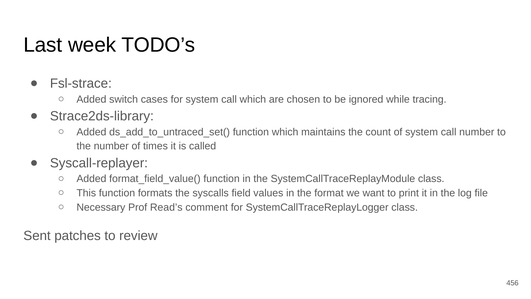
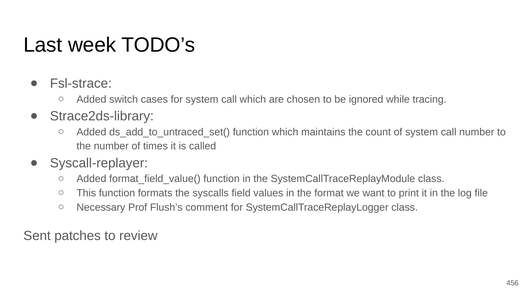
Read’s: Read’s -> Flush’s (166, 207)
